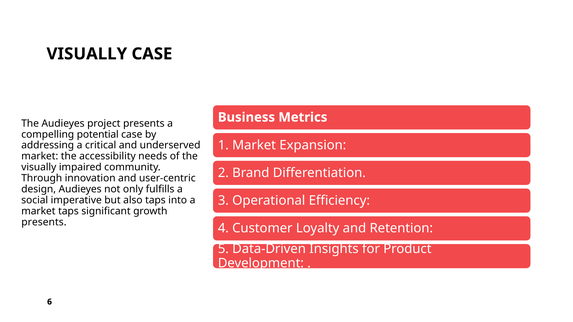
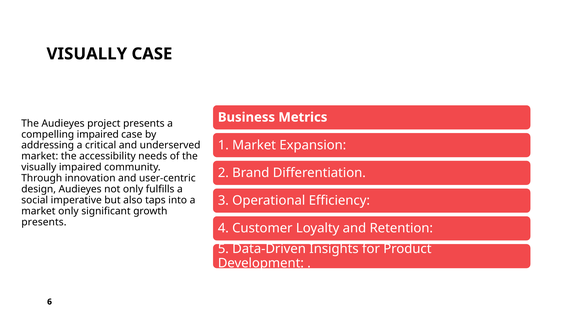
compelling potential: potential -> impaired (98, 134)
market taps: taps -> only (68, 211)
